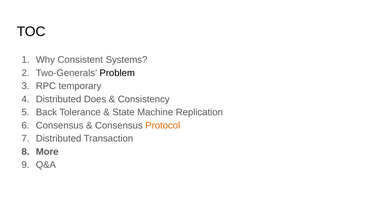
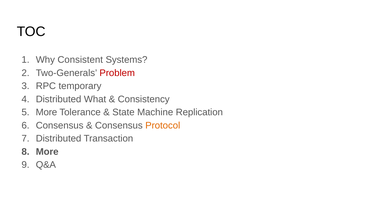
Problem colour: black -> red (117, 73)
Does: Does -> What (95, 99)
Back: Back -> More (46, 112)
